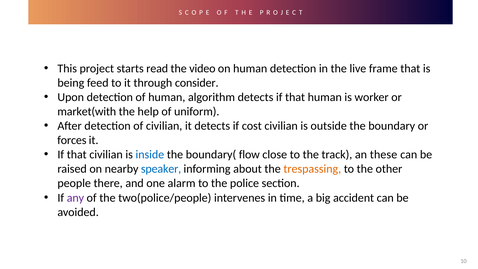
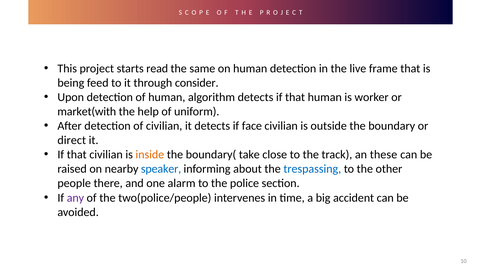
video: video -> same (202, 69)
cost: cost -> face (252, 126)
forces: forces -> direct (72, 140)
inside colour: blue -> orange (150, 155)
flow: flow -> take (249, 155)
trespassing colour: orange -> blue (312, 169)
